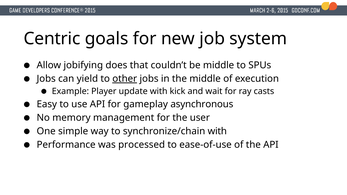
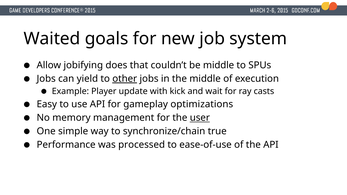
Centric: Centric -> Waited (52, 39)
asynchronous: asynchronous -> optimizations (202, 104)
user underline: none -> present (200, 118)
synchronize/chain with: with -> true (217, 131)
